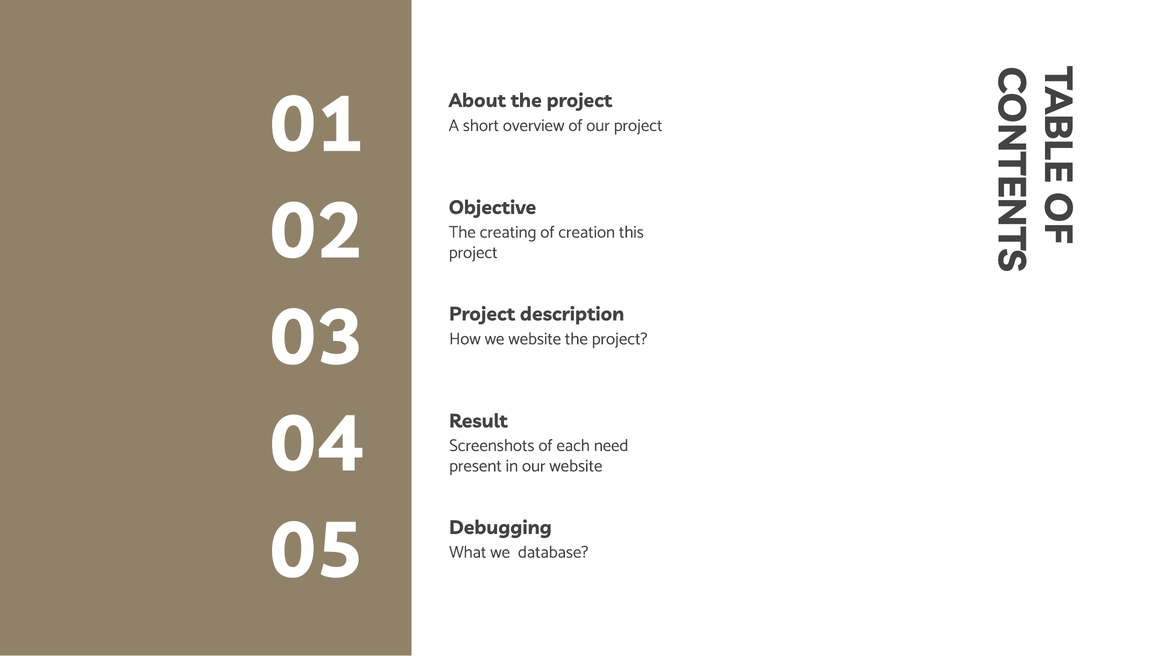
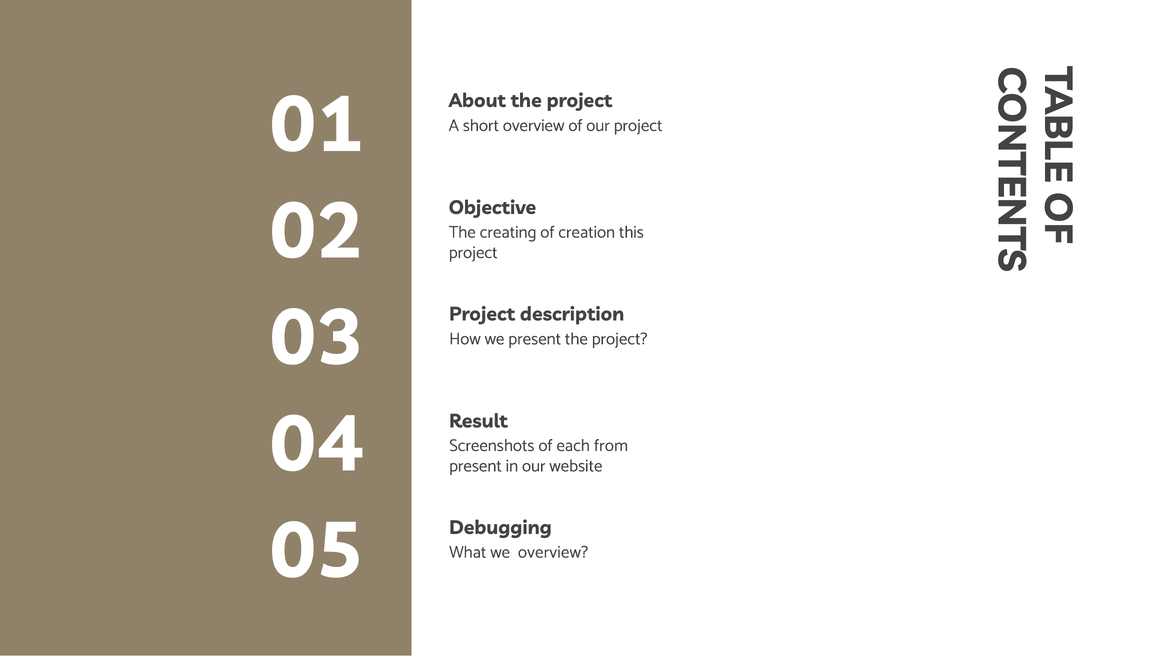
we website: website -> present (535, 339)
need: need -> from (611, 446)
we database: database -> overview (553, 552)
